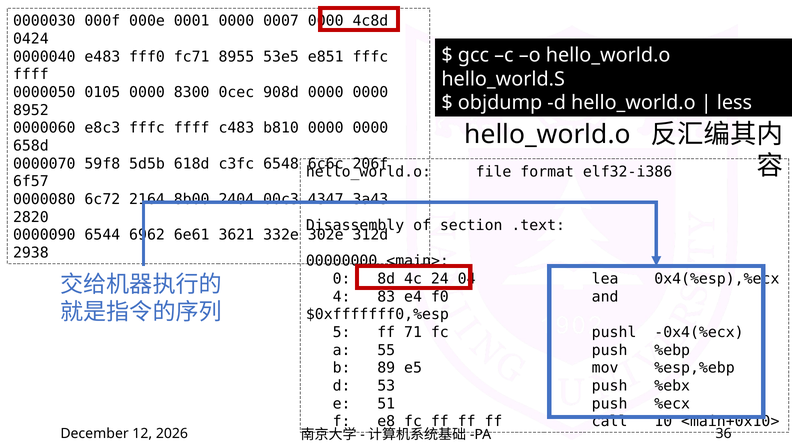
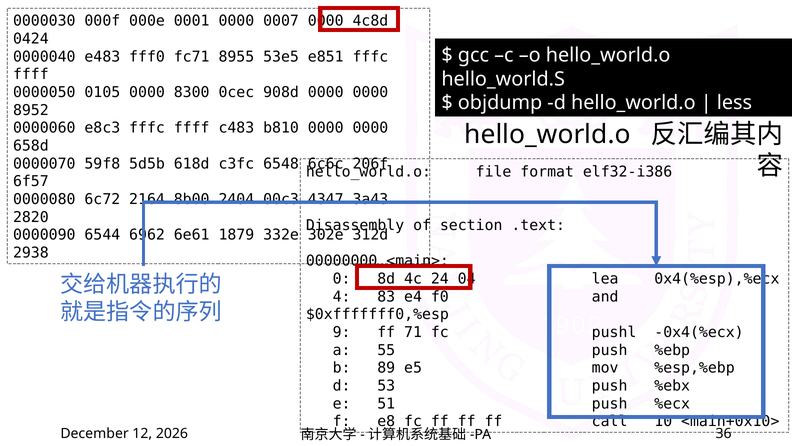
3621: 3621 -> 1879 (236, 235)
5: 5 -> 9 (342, 332)
